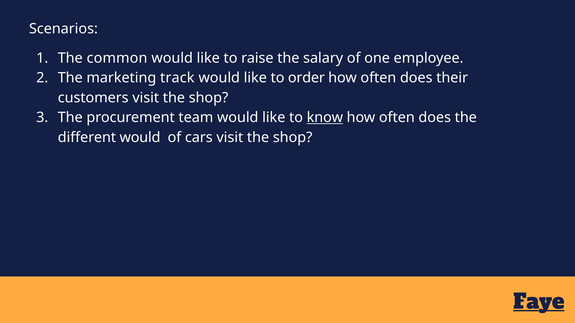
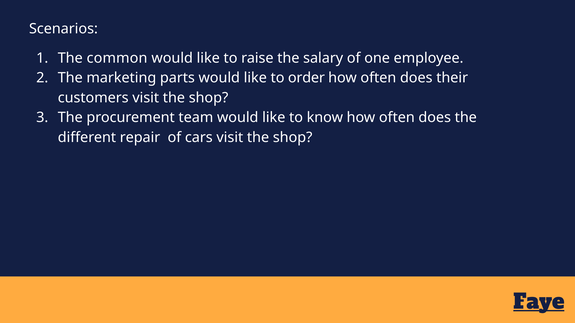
track: track -> parts (177, 78)
know underline: present -> none (325, 118)
different would: would -> repair (140, 138)
